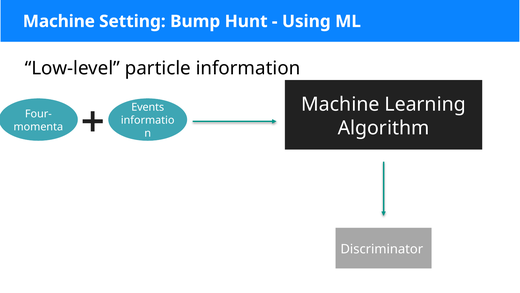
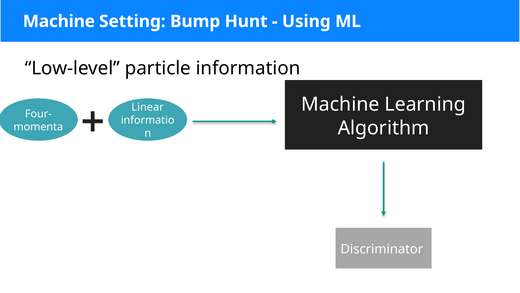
Events: Events -> Linear (148, 107)
